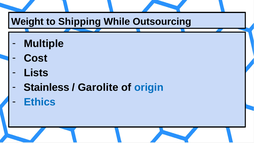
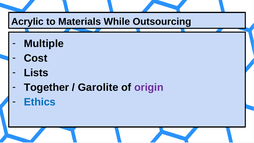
Weight: Weight -> Acrylic (27, 22)
Shipping: Shipping -> Materials (80, 22)
Stainless: Stainless -> Together (46, 87)
origin colour: blue -> purple (149, 87)
